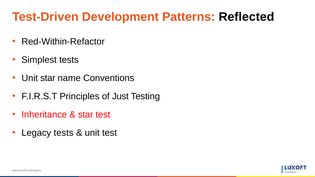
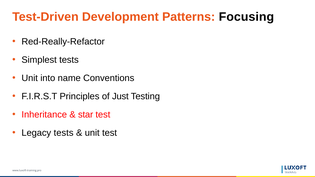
Reflected: Reflected -> Focusing (246, 17)
Red-Within-Refactor: Red-Within-Refactor -> Red-Really-Refactor (63, 42)
Unit star: star -> into (48, 78)
